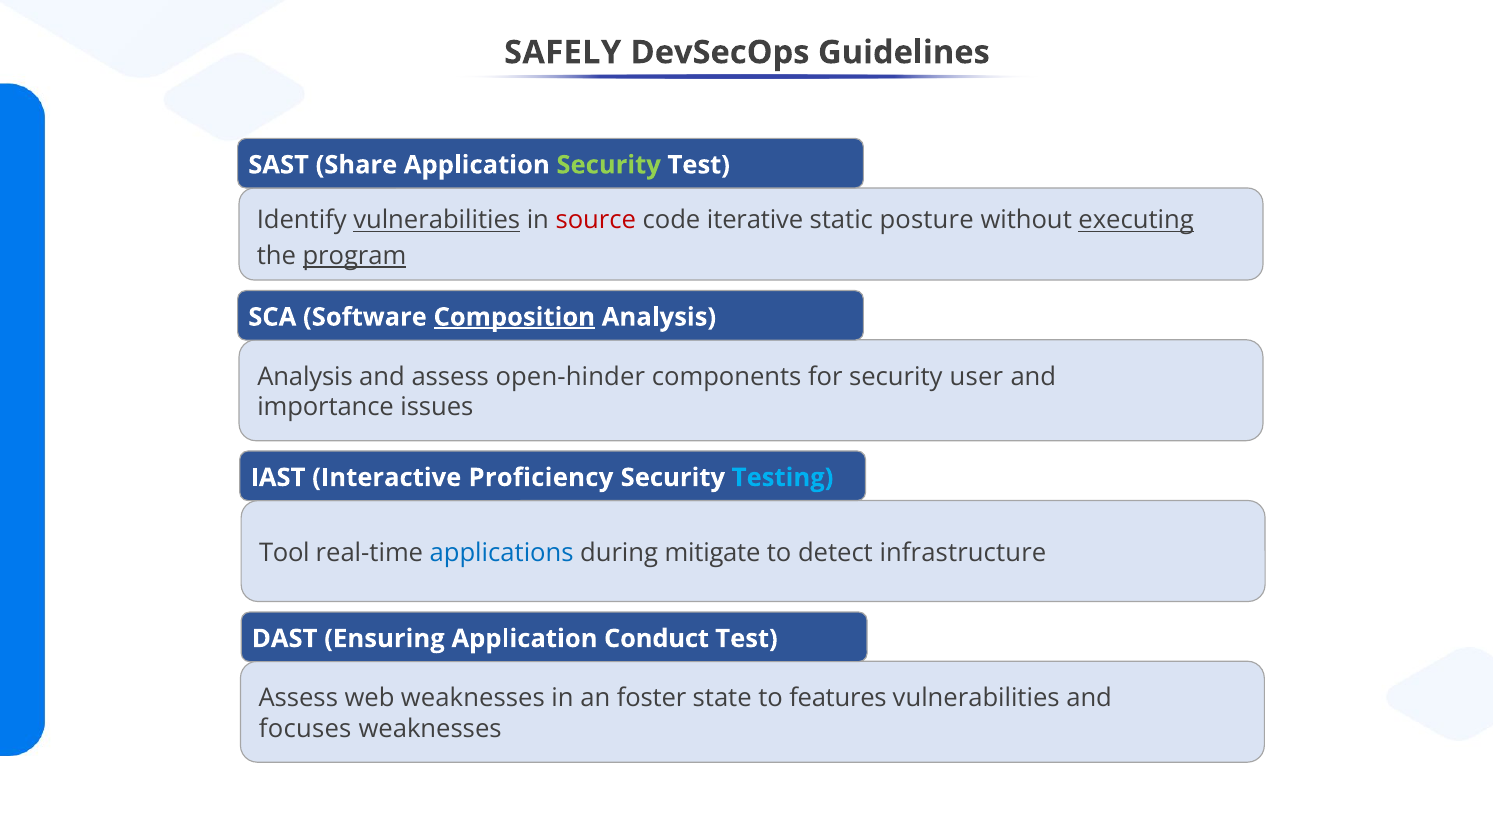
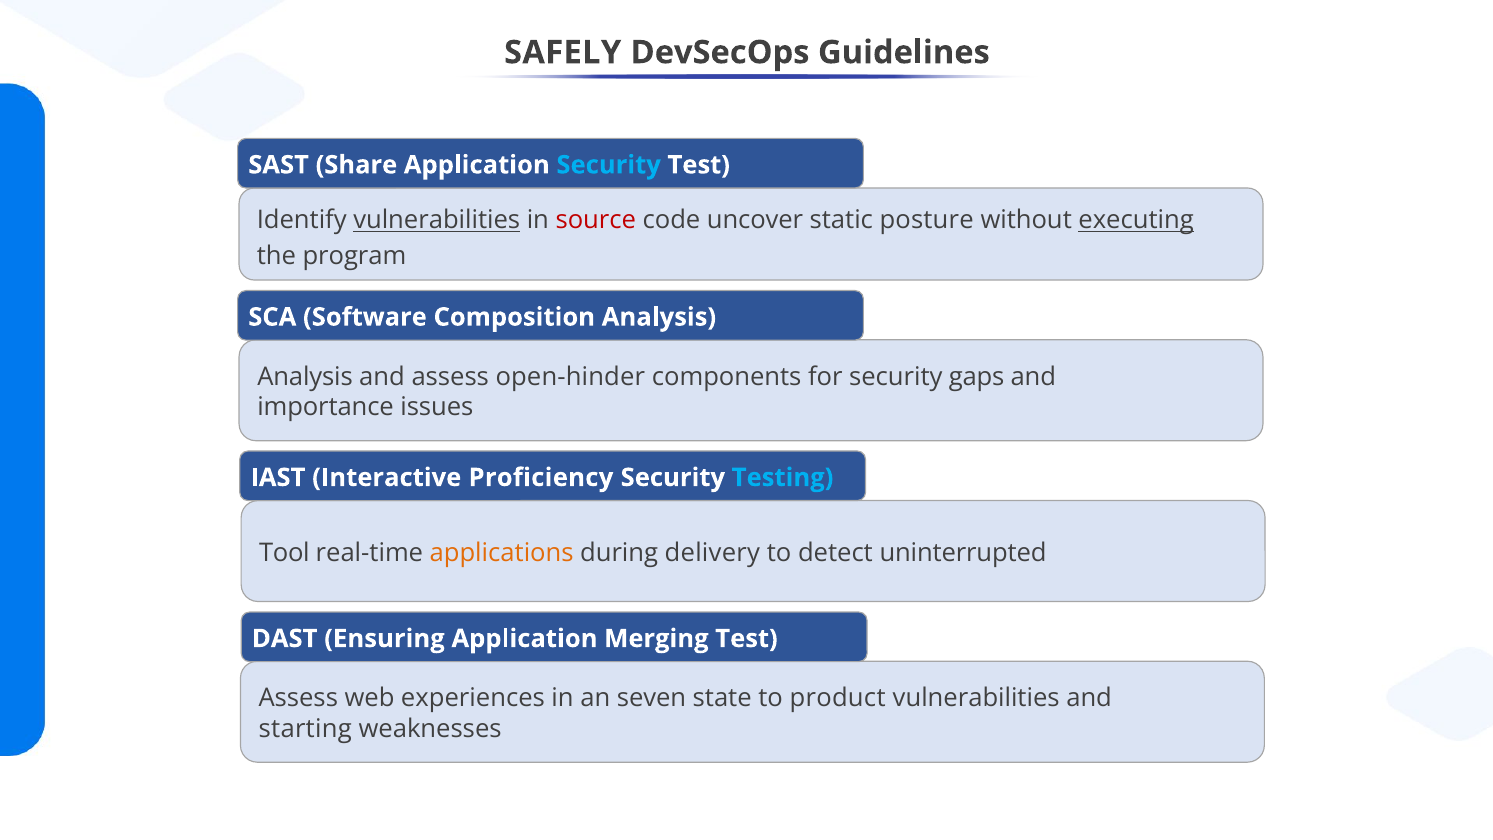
Security colour: light green -> light blue (609, 165)
iterative: iterative -> uncover (755, 220)
program underline: present -> none (354, 256)
Composition underline: present -> none (514, 317)
user: user -> gaps (977, 377)
applications colour: blue -> orange (502, 553)
mitigate: mitigate -> delivery (712, 553)
infrastructure: infrastructure -> uninterrupted (963, 553)
Conduct: Conduct -> Merging (656, 638)
web weaknesses: weaknesses -> experiences (473, 698)
foster: foster -> seven (652, 698)
features: features -> product (838, 698)
focuses: focuses -> starting (305, 729)
